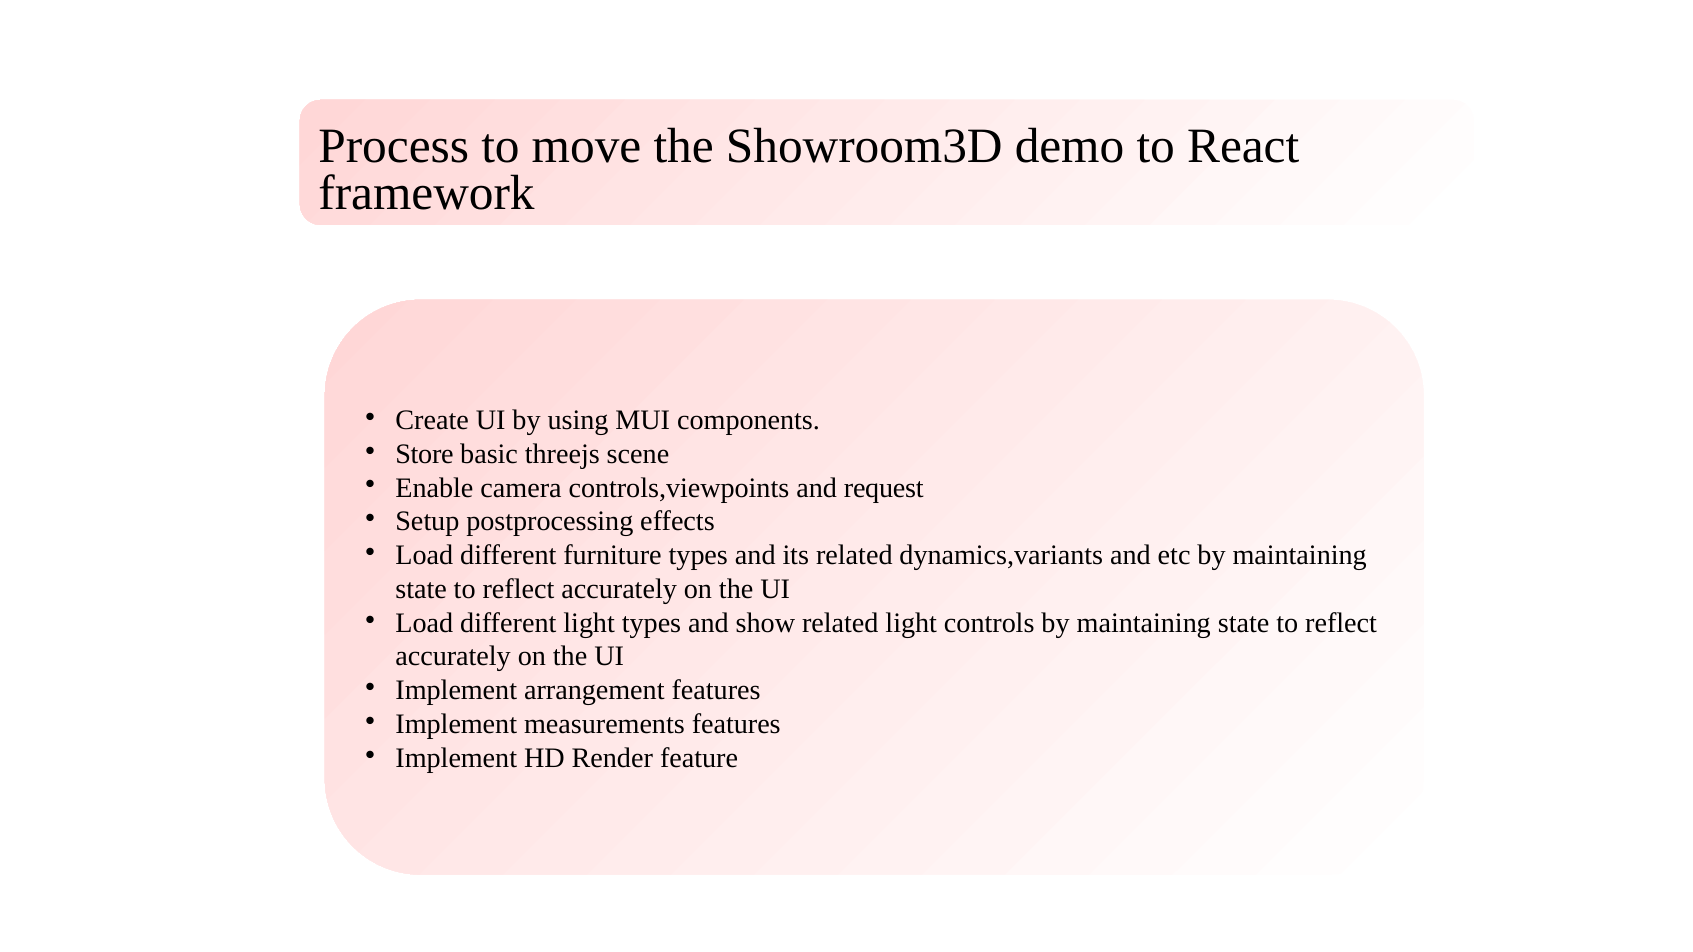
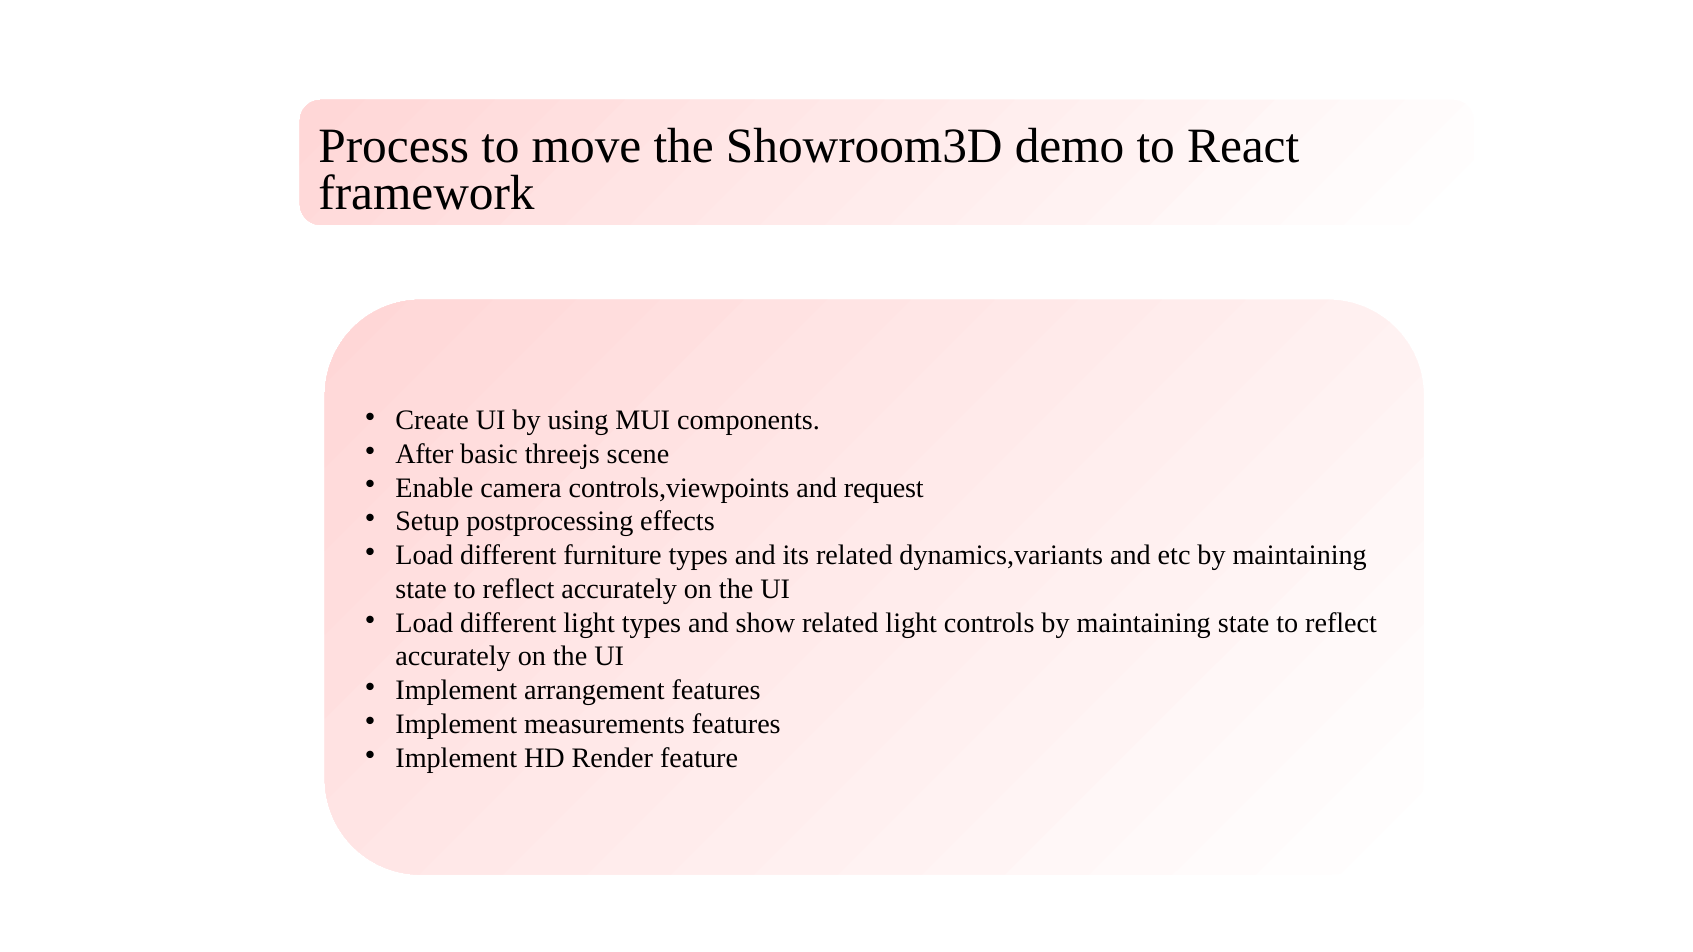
Store: Store -> After (424, 454)
